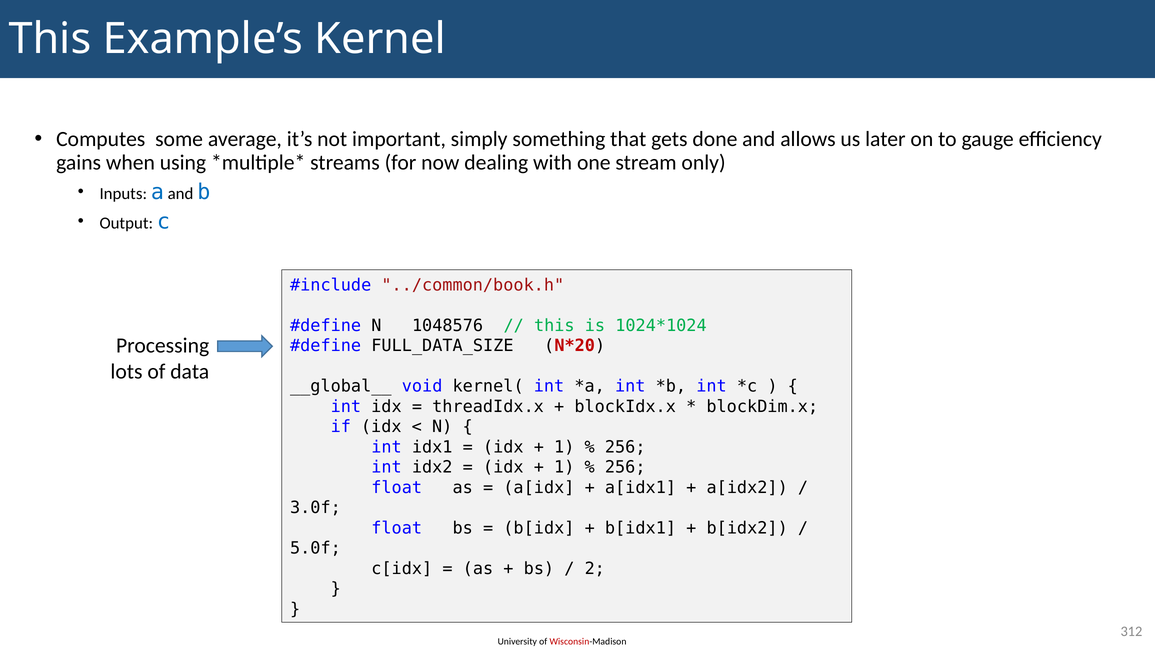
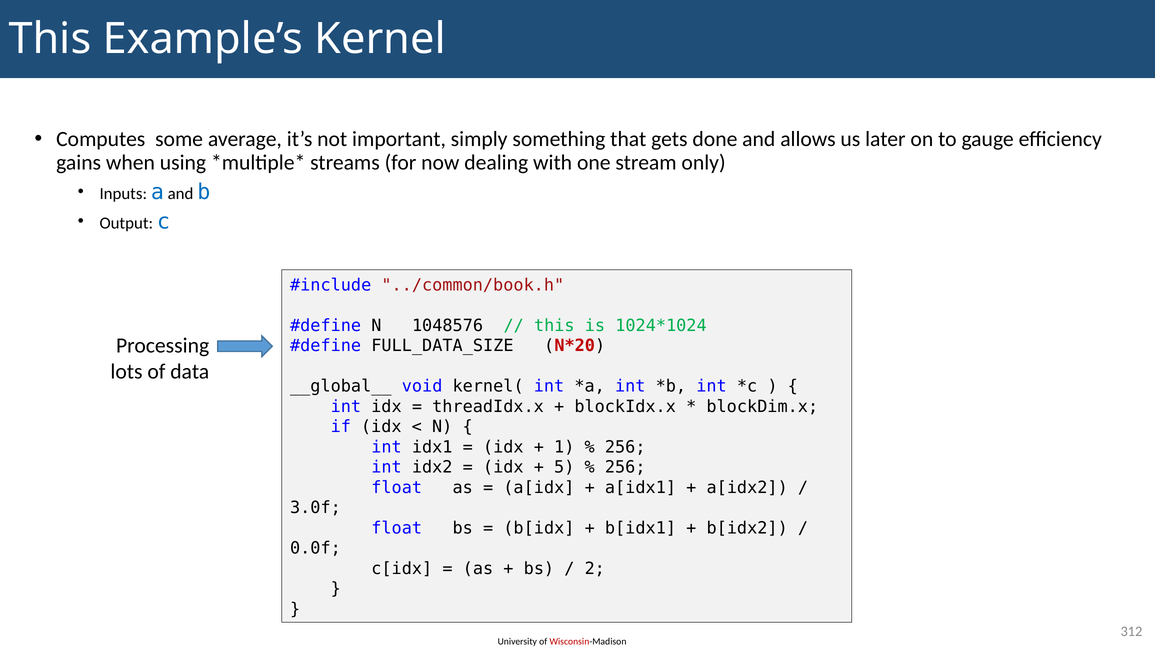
1: 1 -> 5 (564, 467)
5.0f: 5.0f -> 0.0f (315, 548)
